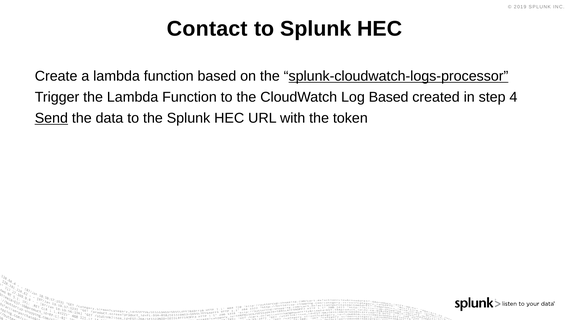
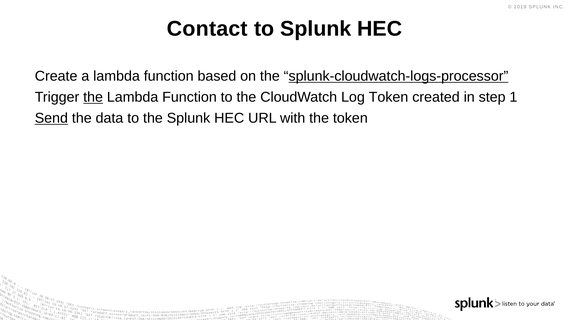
the underline: none -> present (93, 97)
Log Based: Based -> Token (389, 97)
4: 4 -> 1 (513, 97)
